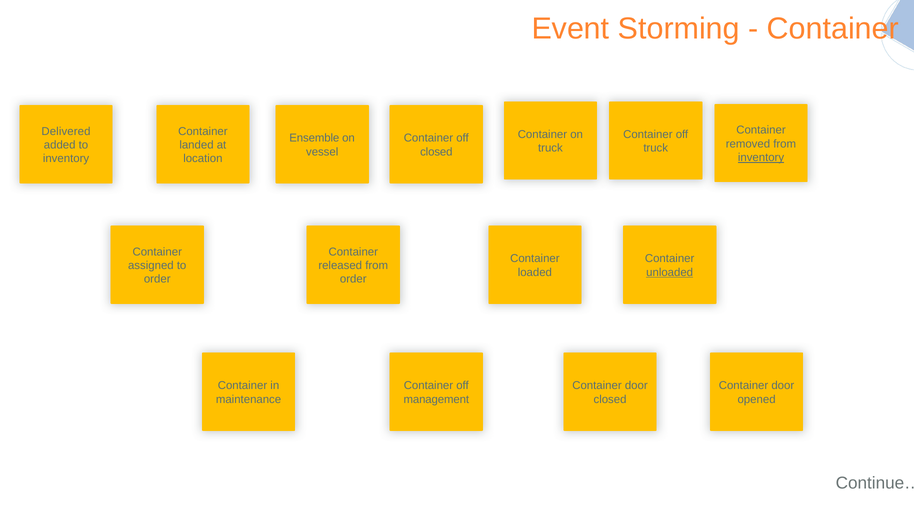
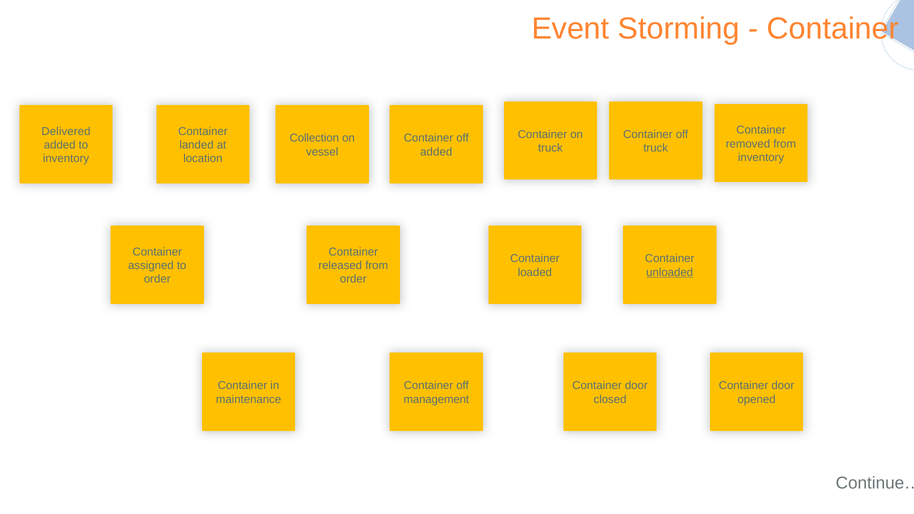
Ensemble: Ensemble -> Collection (314, 138)
closed: closed -> added (436, 152)
inventory underline: present -> none (761, 158)
